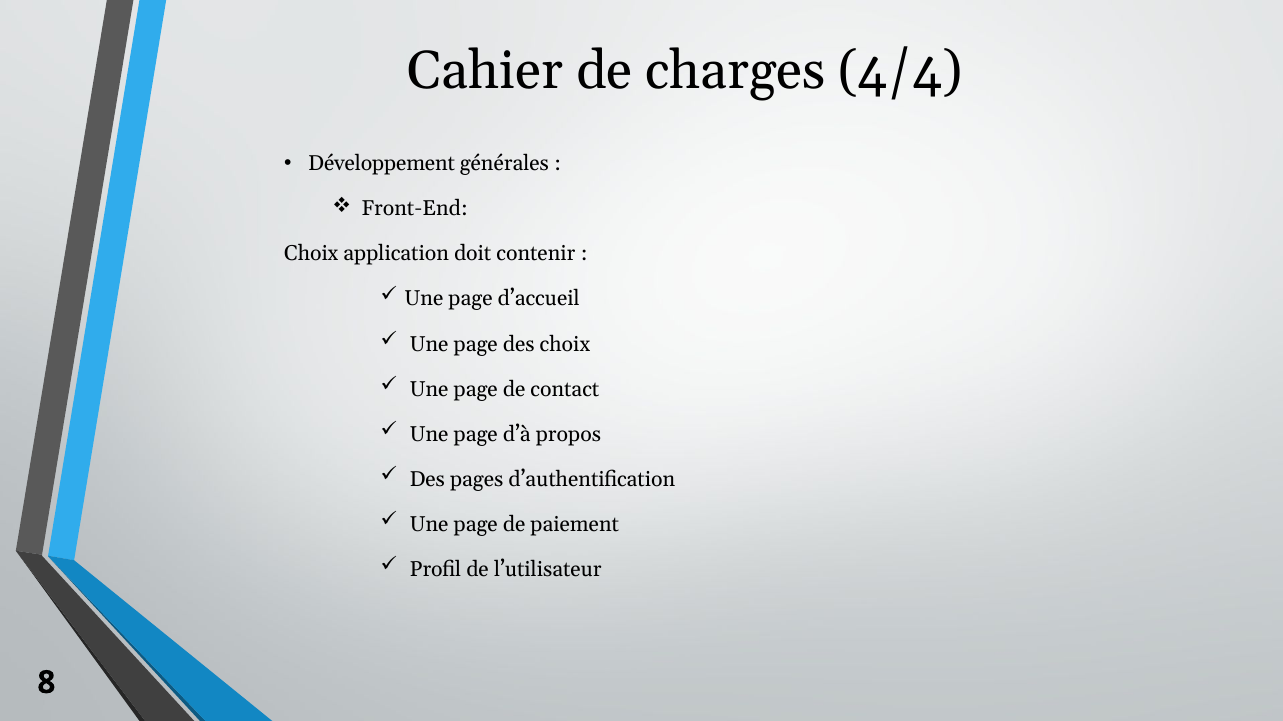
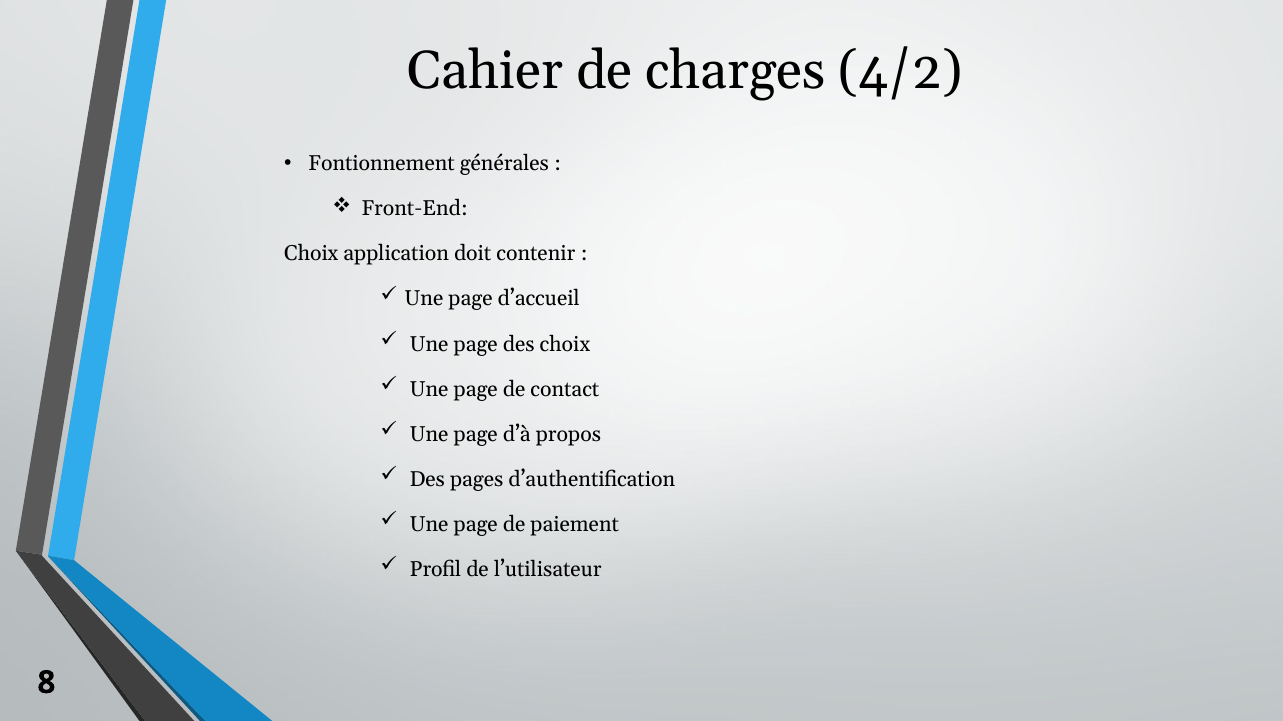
4/4: 4/4 -> 4/2 (900, 70)
Développement: Développement -> Fontionnement (382, 164)
